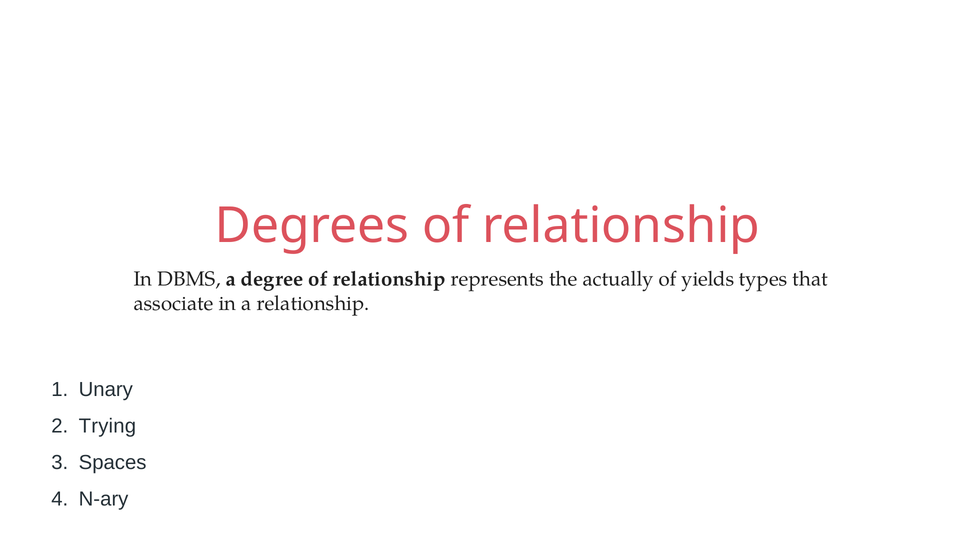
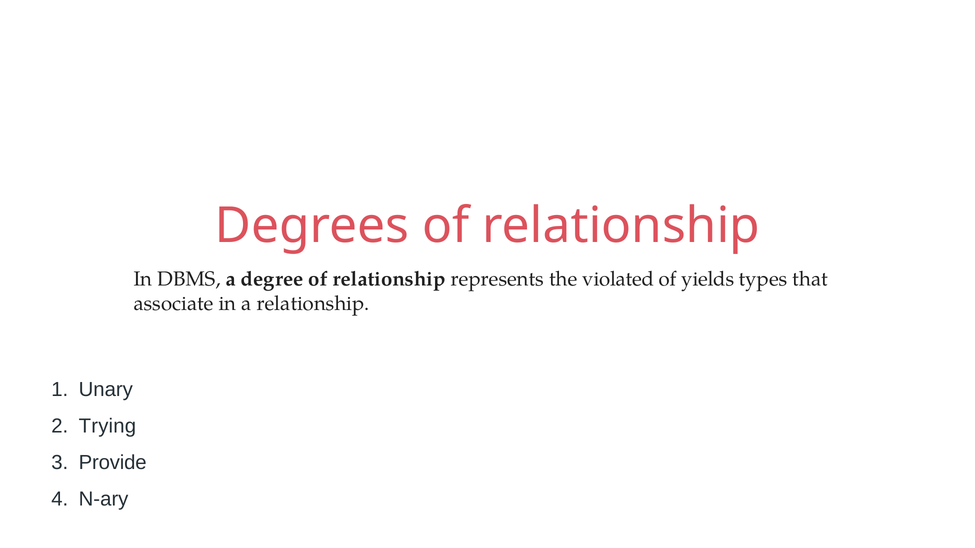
actually: actually -> violated (618, 279)
Spaces: Spaces -> Provide (113, 463)
